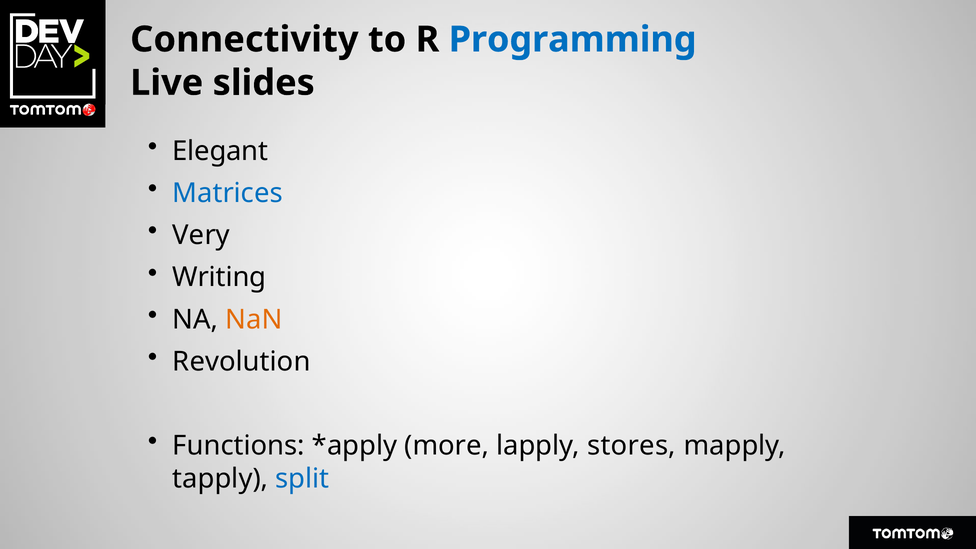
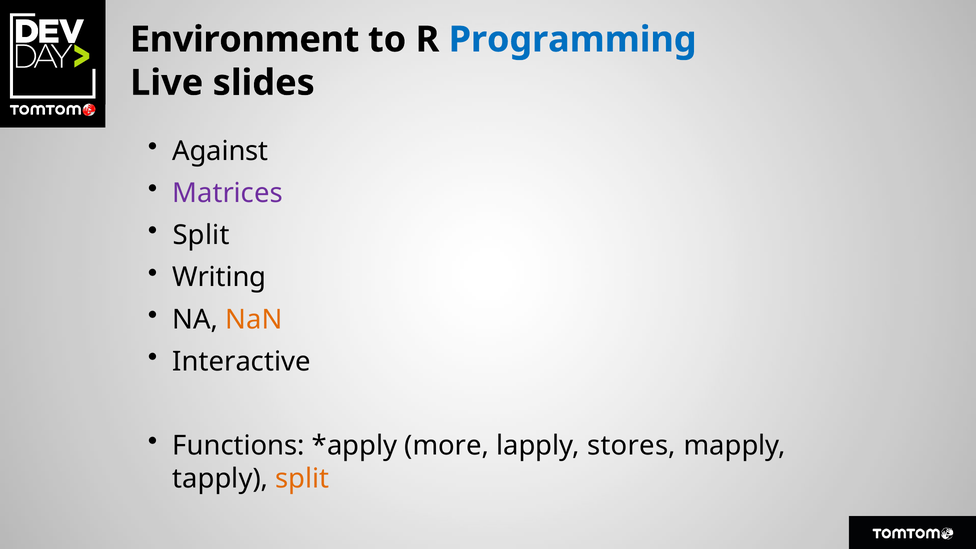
Connectivity: Connectivity -> Environment (245, 40)
Elegant: Elegant -> Against (220, 151)
Matrices colour: blue -> purple (228, 193)
Very: Very -> Split (201, 235)
Revolution: Revolution -> Interactive (242, 362)
split colour: blue -> orange (302, 479)
